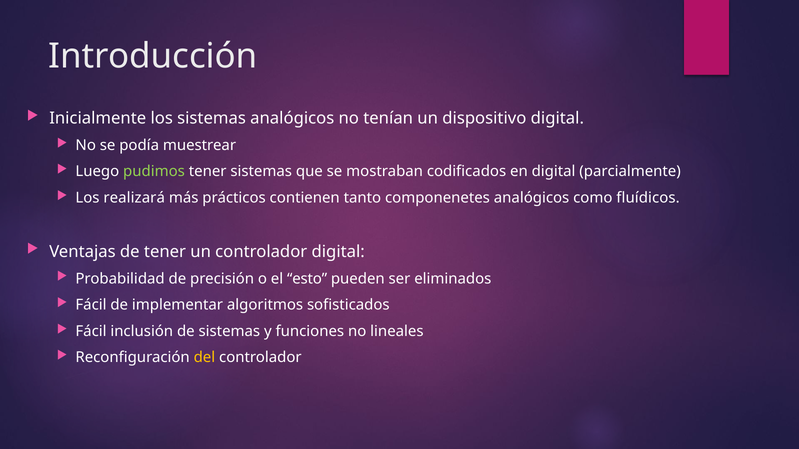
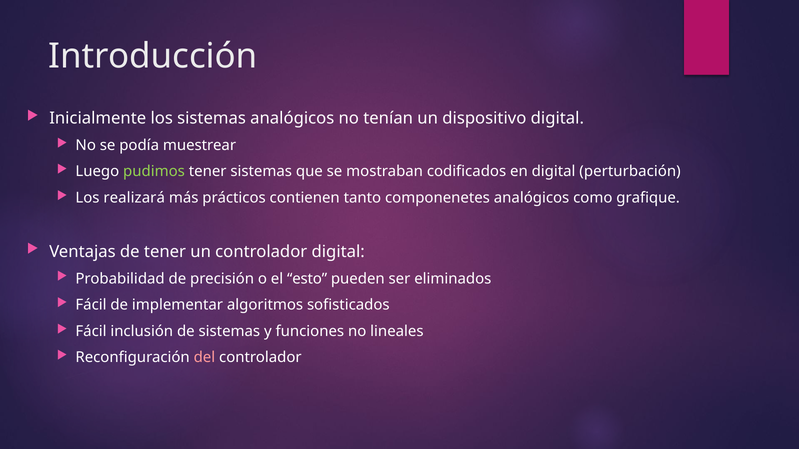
parcialmente: parcialmente -> perturbación (630, 172)
fluídicos: fluídicos -> grafique (648, 198)
del colour: yellow -> pink (204, 358)
